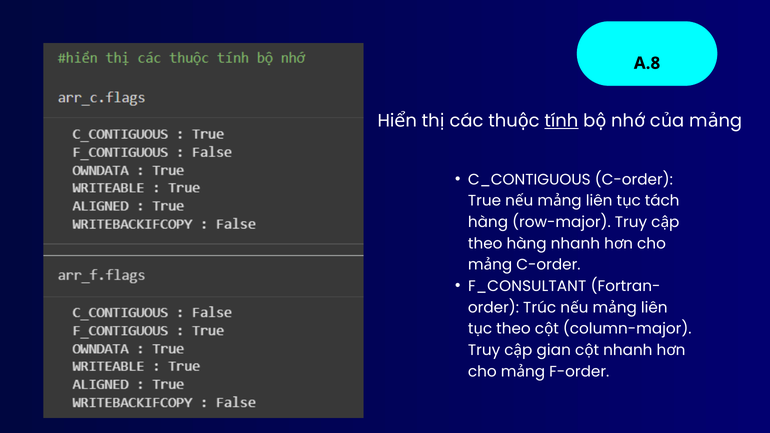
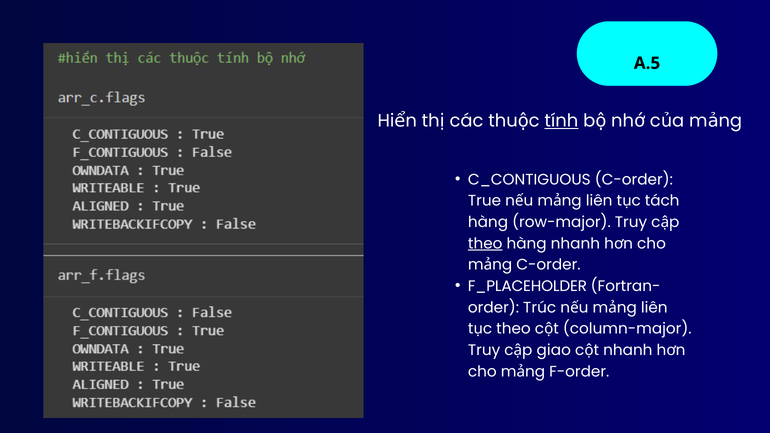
A.8: A.8 -> A.5 (647, 63)
theo underline: none -> present (485, 244)
F_CONSULTANT: F_CONSULTANT -> F_PLACEHOLDER (527, 286)
gian: gian -> giao (554, 350)
